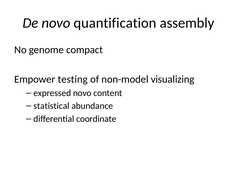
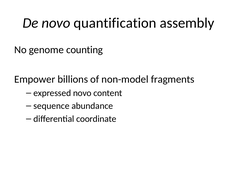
compact: compact -> counting (85, 50)
testing: testing -> billions (73, 79)
visualizing: visualizing -> fragments (173, 79)
statistical: statistical -> sequence (51, 106)
